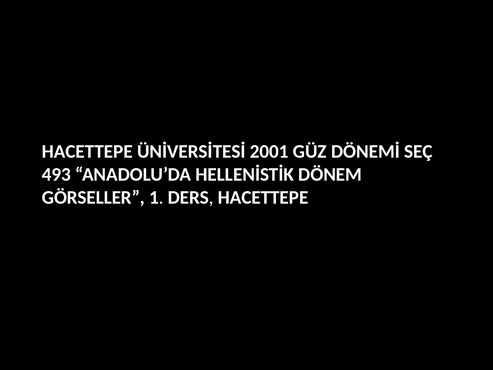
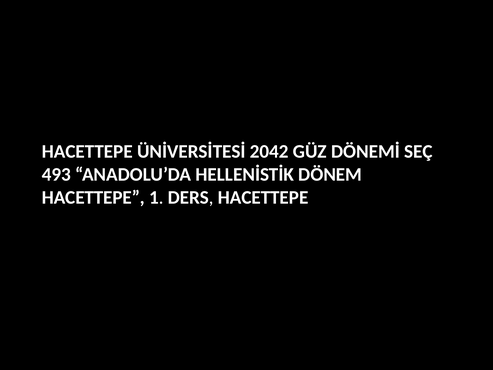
2001: 2001 -> 2042 (269, 151)
GÖRSELLER: GÖRSELLER -> HACETTEPE (93, 197)
